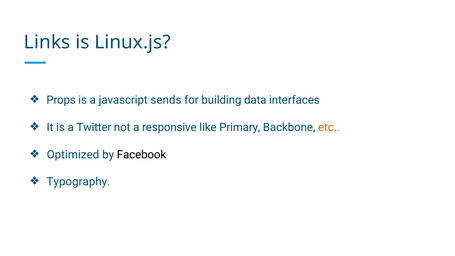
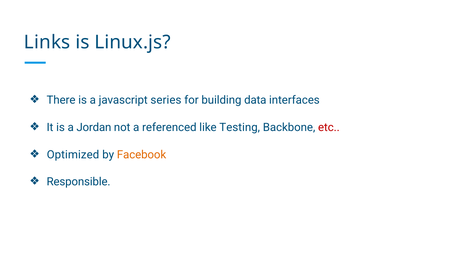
Props: Props -> There (61, 100)
sends: sends -> series (166, 100)
Twitter: Twitter -> Jordan (94, 127)
responsive: responsive -> referenced (169, 127)
Primary: Primary -> Testing (240, 127)
etc colour: orange -> red (329, 127)
Facebook colour: black -> orange (142, 155)
Typography: Typography -> Responsible (79, 182)
